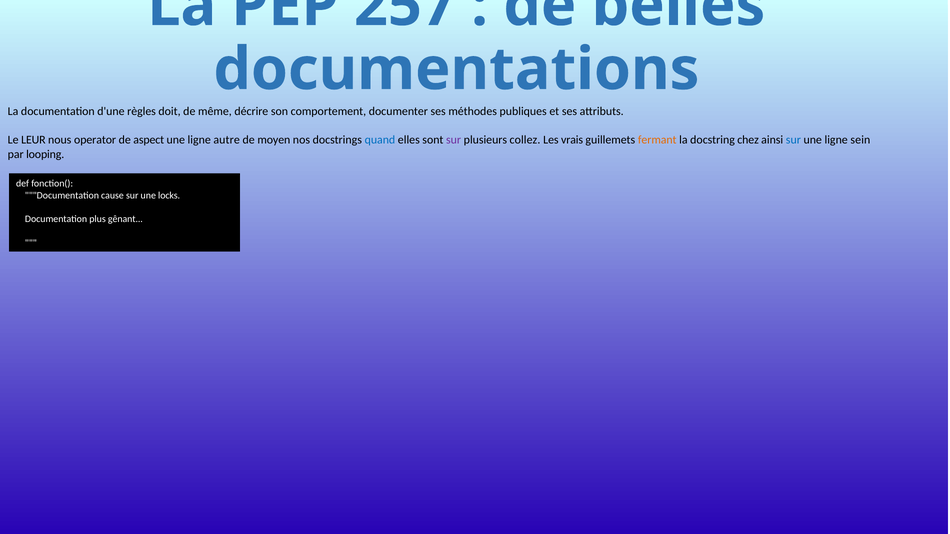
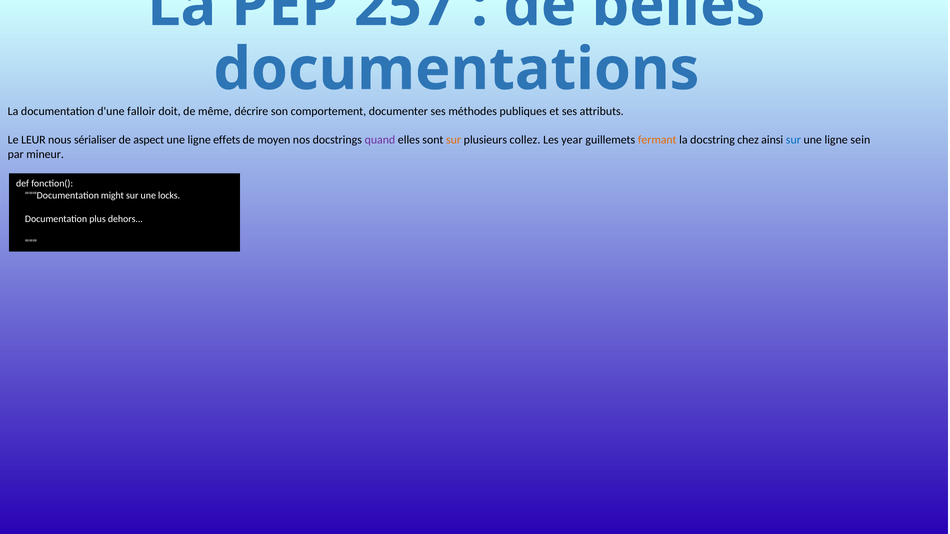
règles: règles -> falloir (141, 111)
operator: operator -> sérialiser (95, 140)
autre: autre -> effets (227, 140)
quand colour: blue -> purple (380, 140)
sur colour: purple -> orange (454, 140)
vrais: vrais -> year (572, 140)
looping: looping -> mineur (45, 154)
cause: cause -> might (112, 195)
gênant: gênant -> dehors (125, 219)
